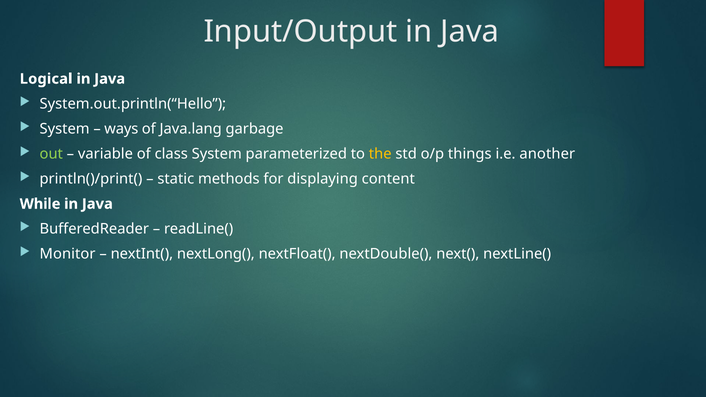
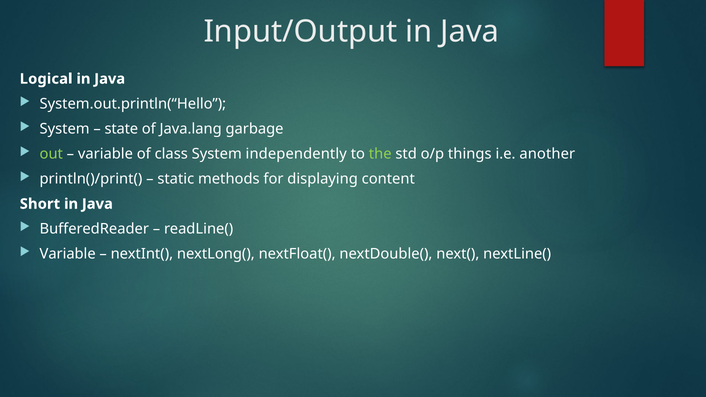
ways: ways -> state (121, 129)
parameterized: parameterized -> independently (296, 154)
the colour: yellow -> light green (380, 154)
While: While -> Short (40, 204)
Monitor: Monitor -> Variable (68, 254)
